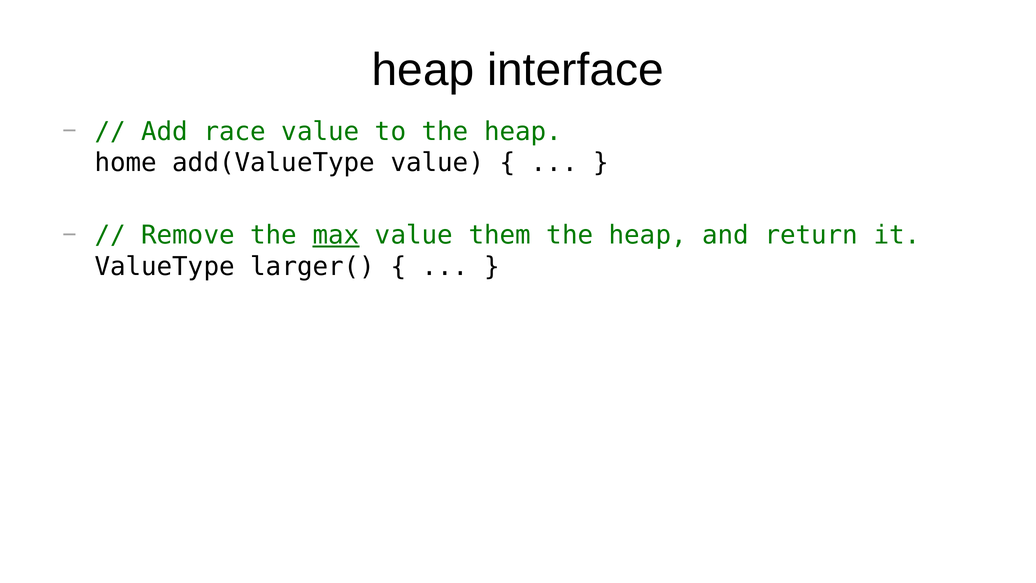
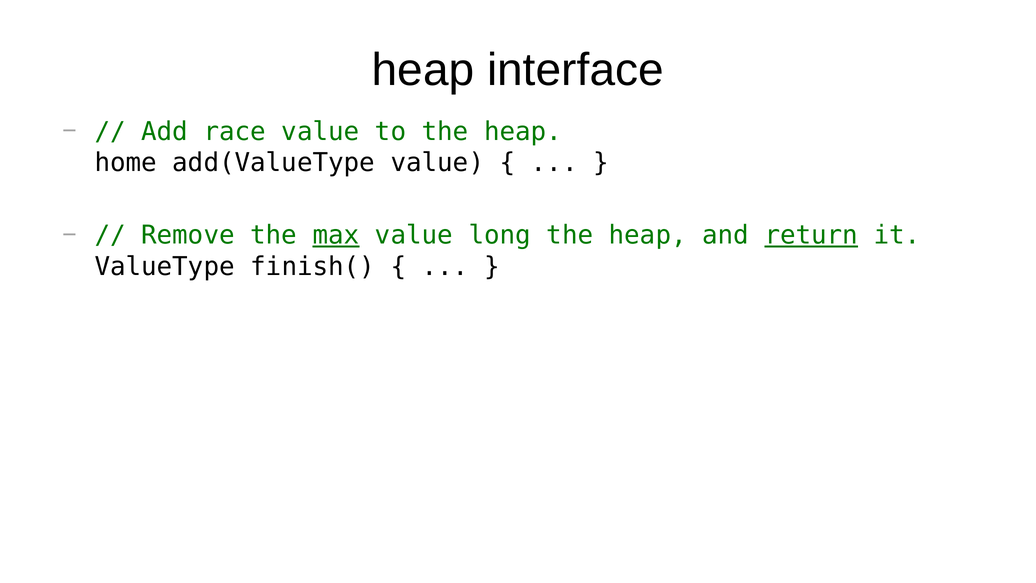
them: them -> long (500, 235)
return underline: none -> present (811, 235)
larger(: larger( -> finish( (313, 266)
